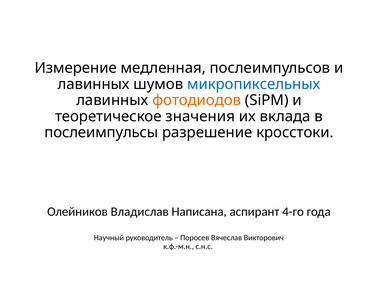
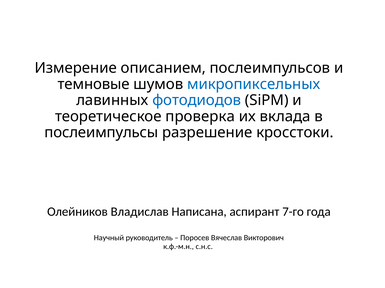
медленная: медленная -> описанием (163, 68)
лавинных: лавинных -> темновые (94, 84)
фотодиодов colour: orange -> blue (197, 101)
значения: значения -> проверка (200, 117)
4-го: 4-го -> 7-го (293, 212)
